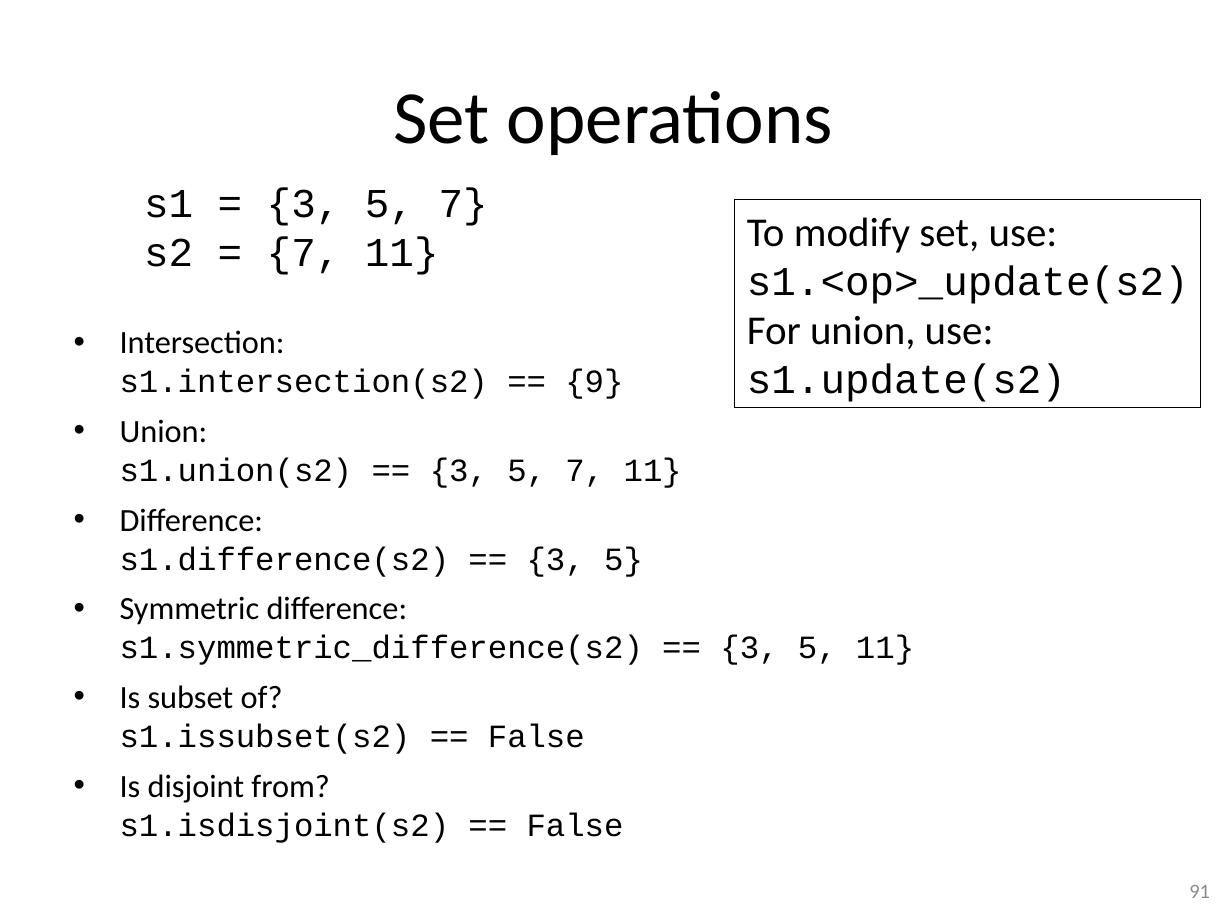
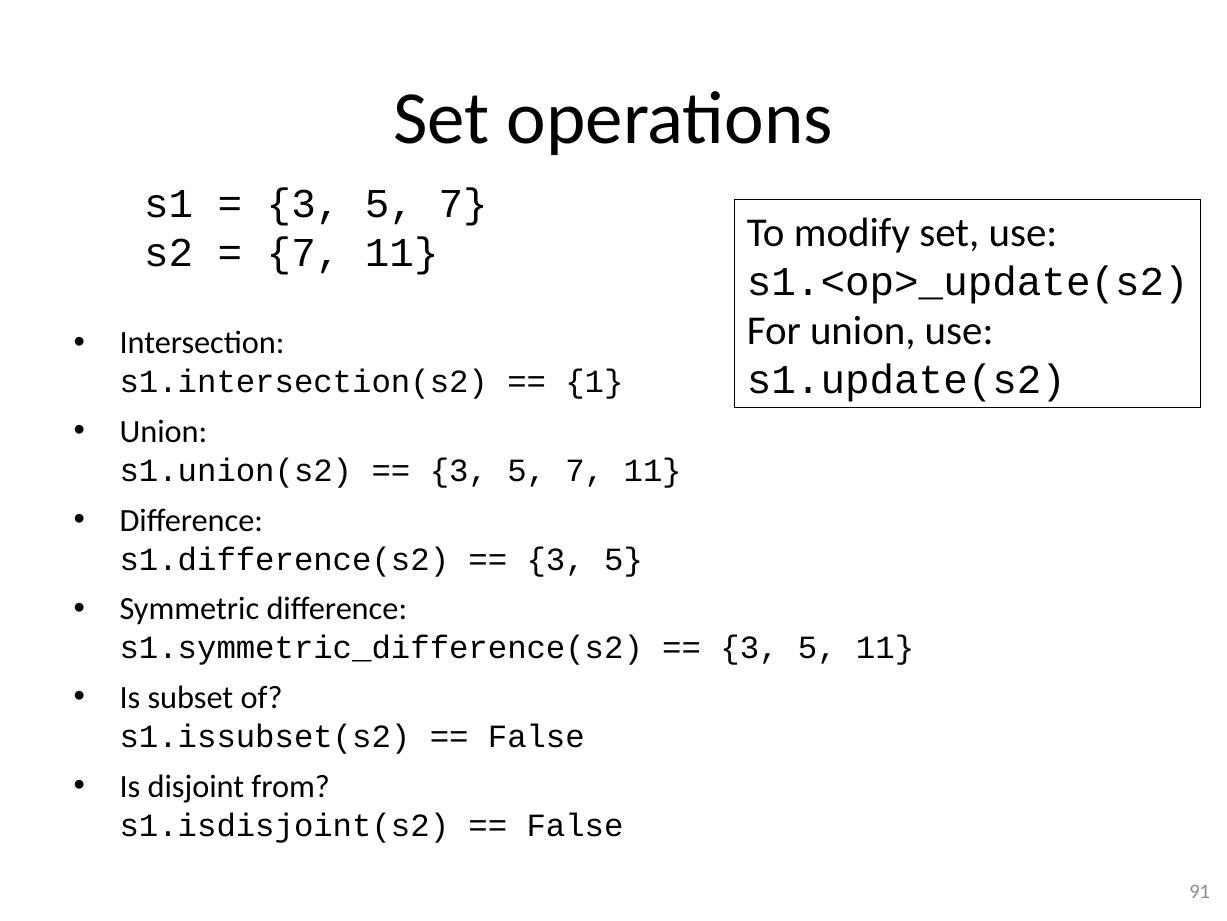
9: 9 -> 1 (594, 382)
